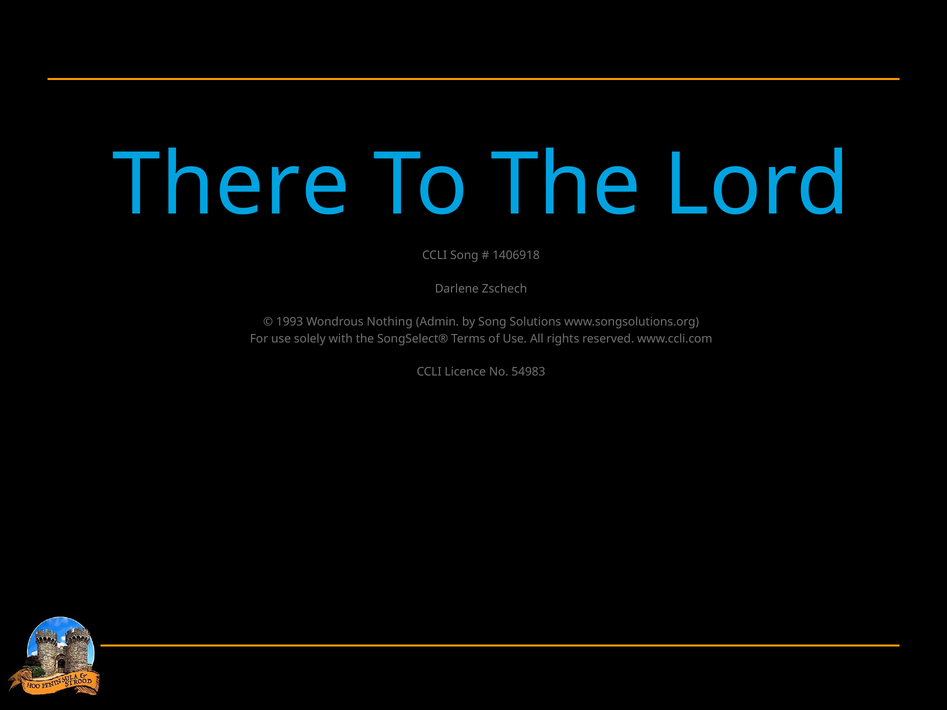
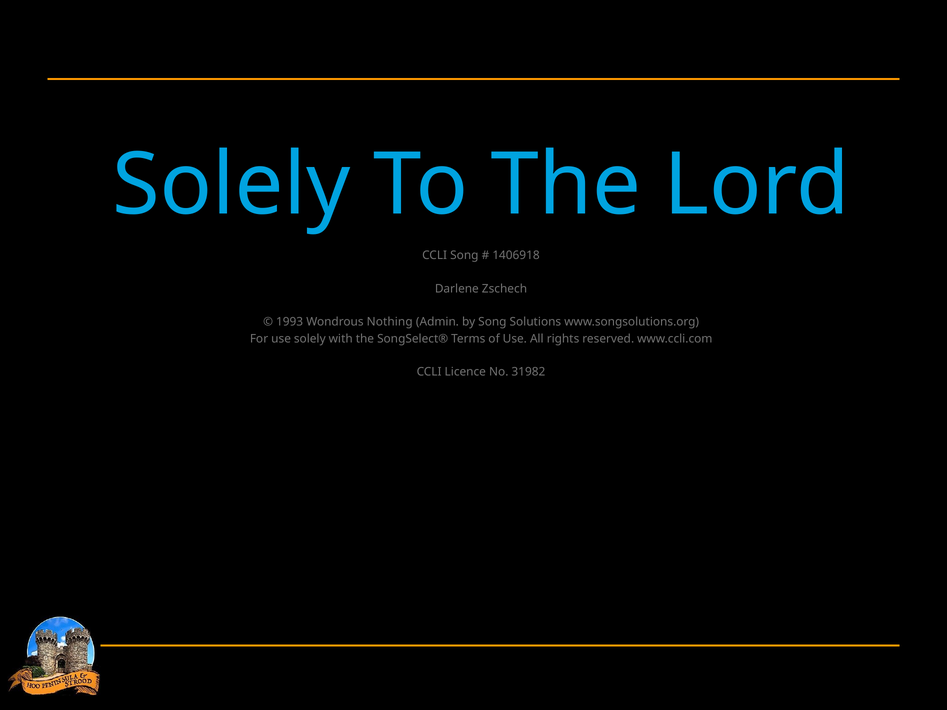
There: There -> Solely (231, 185)
54983: 54983 -> 31982 (528, 372)
